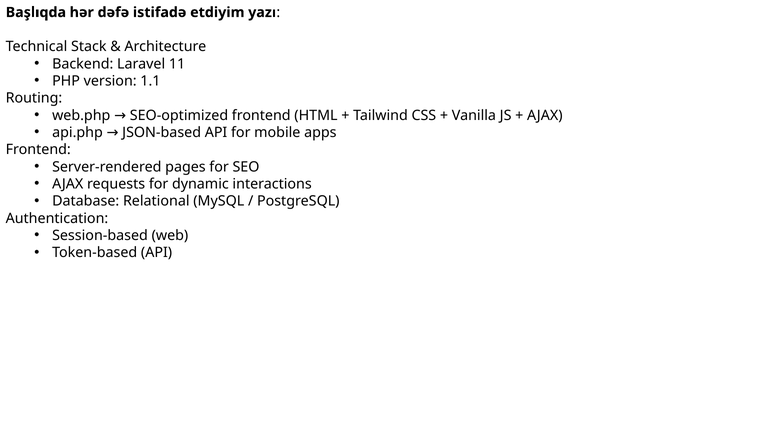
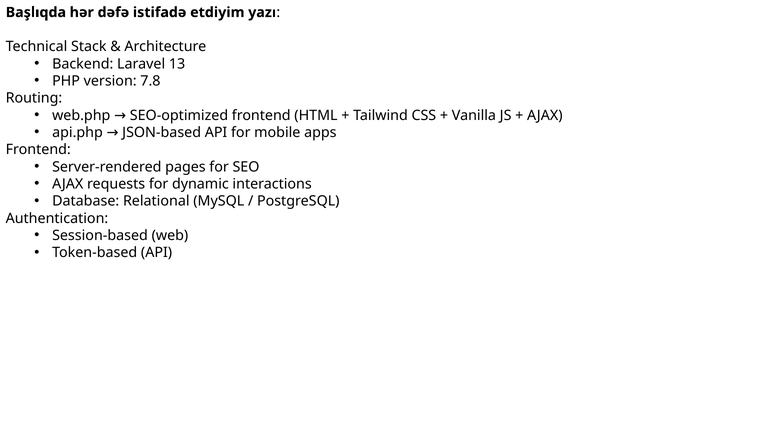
11: 11 -> 13 (177, 64)
1.1: 1.1 -> 7.8 (150, 81)
